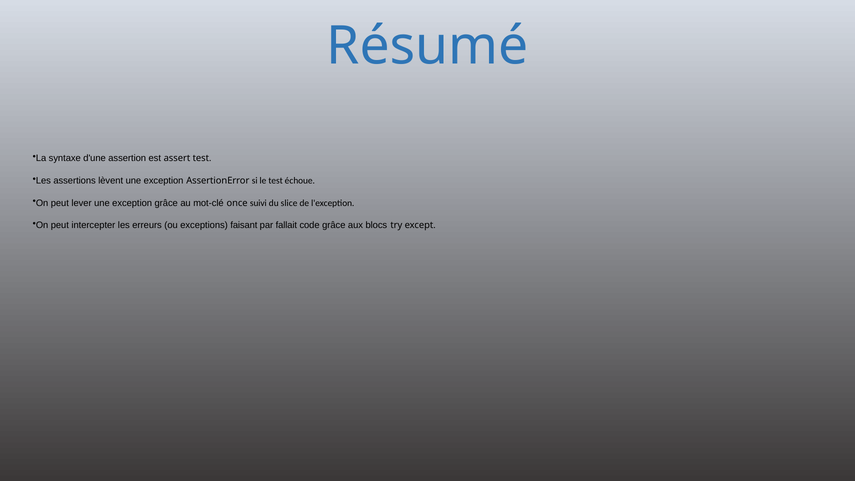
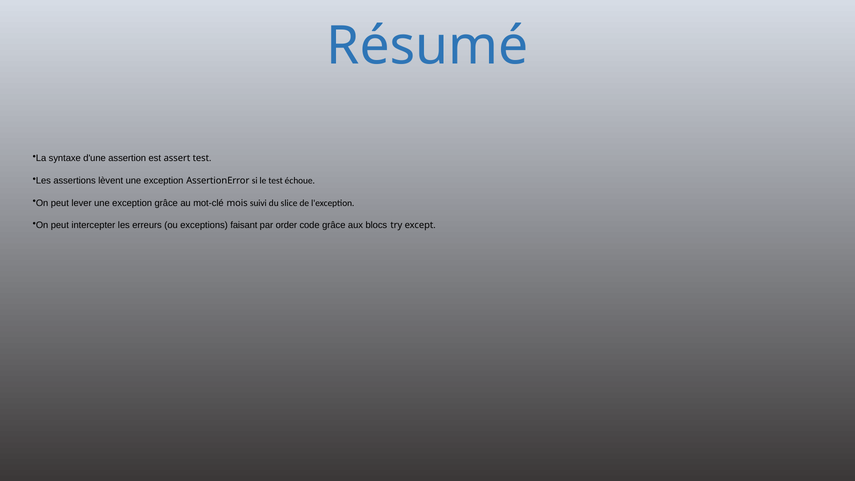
once: once -> mois (237, 203)
fallait: fallait -> order (286, 225)
